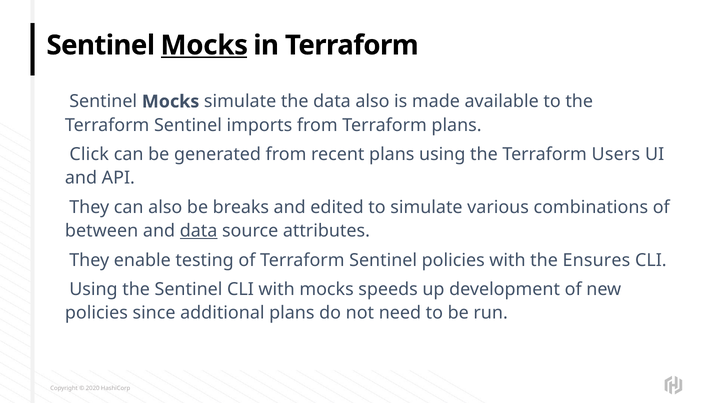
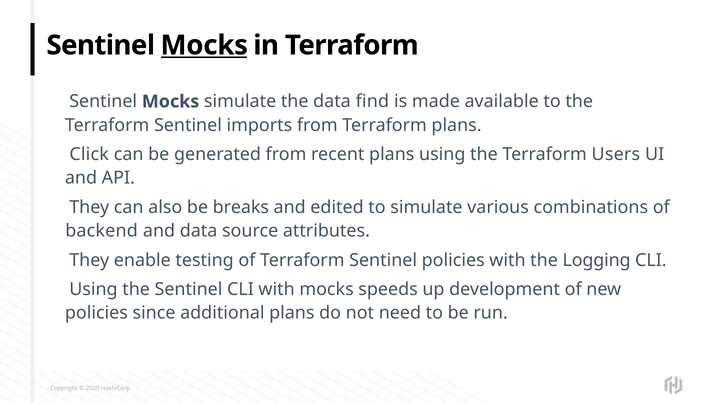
data also: also -> find (372, 102)
between: between -> backend (102, 231)
data underline: present -> none (199, 231)
Ensures: Ensures -> Logging (597, 260)
